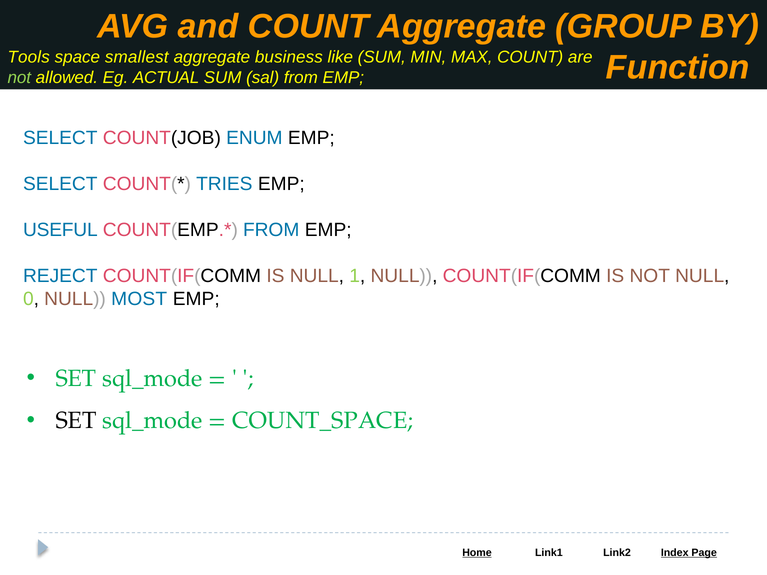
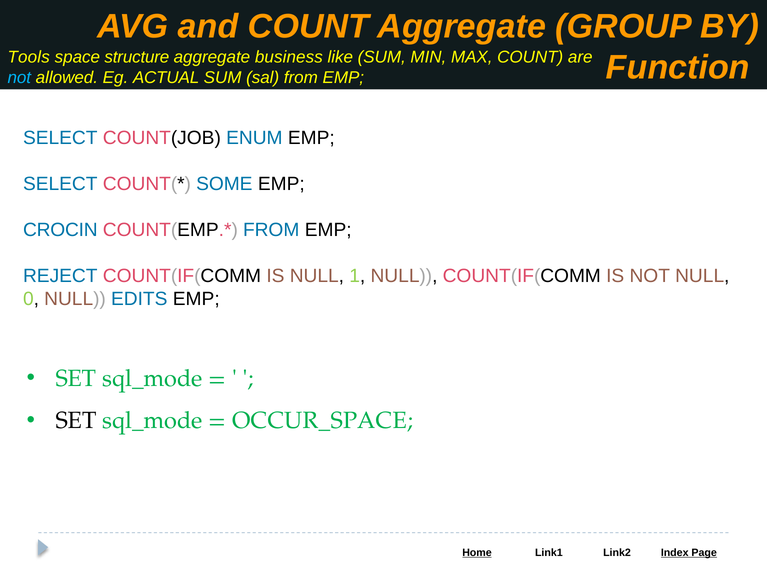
smallest: smallest -> structure (137, 57)
not colour: light green -> light blue (19, 78)
TRIES: TRIES -> SOME (224, 184)
USEFUL: USEFUL -> CROCIN (60, 230)
MOST: MOST -> EDITS (139, 299)
COUNT_SPACE: COUNT_SPACE -> OCCUR_SPACE (323, 421)
